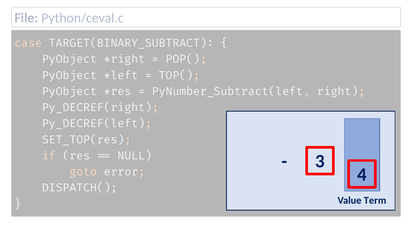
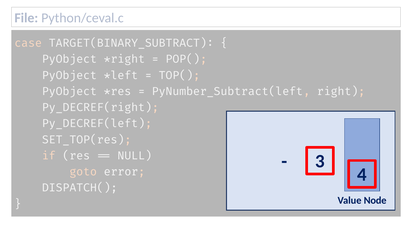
Term: Term -> Node (375, 200)
